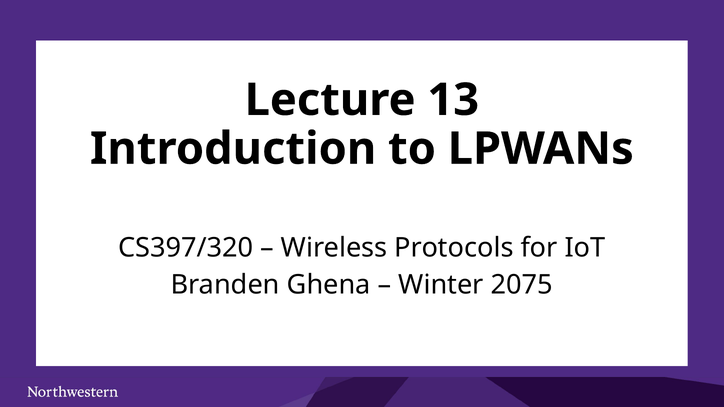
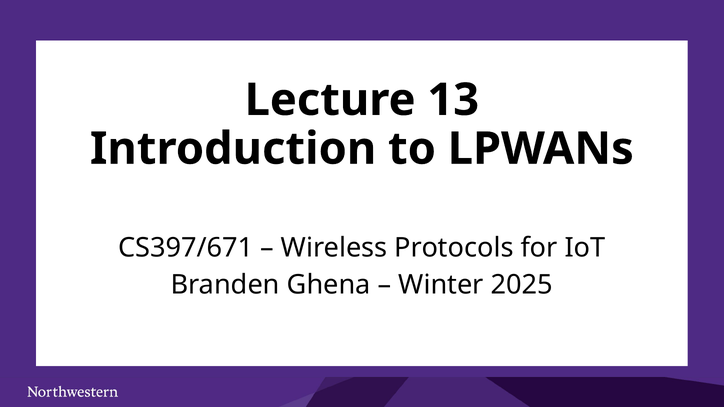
CS397/320: CS397/320 -> CS397/671 (186, 248)
2075: 2075 -> 2025 (522, 285)
